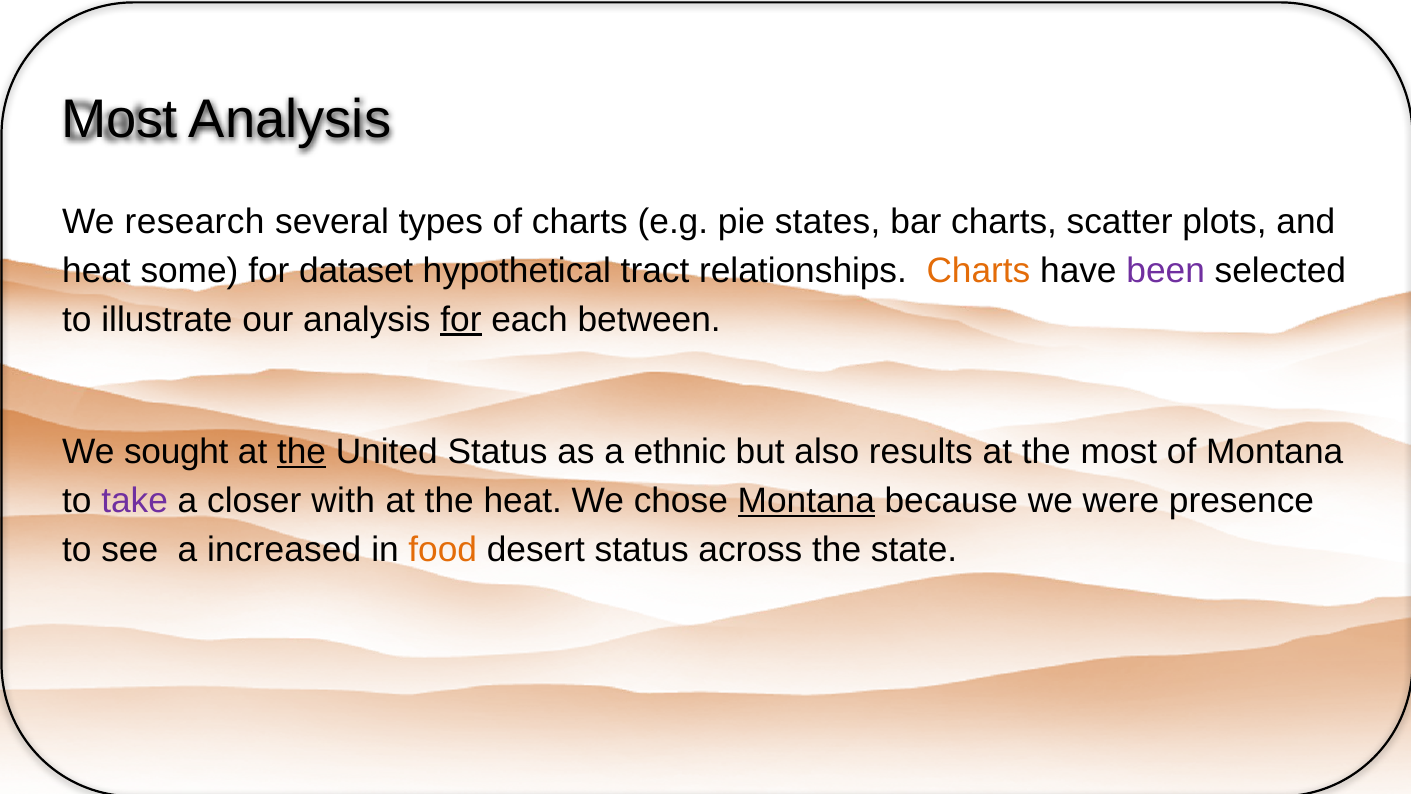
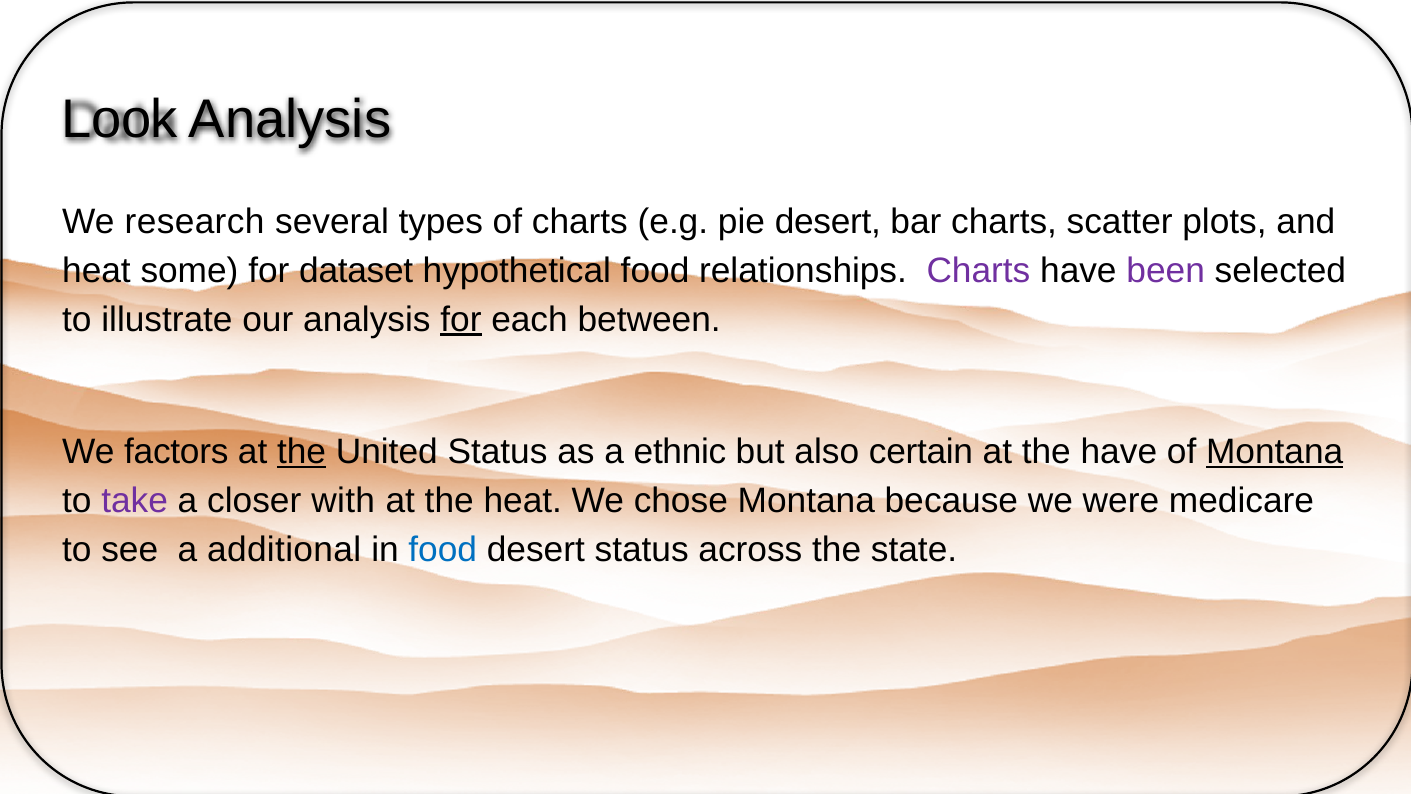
Most: Most -> Look (120, 119)
pie states: states -> desert (828, 222)
hypothetical tract: tract -> food (655, 271)
Charts colour: orange -> purple (978, 271)
sought: sought -> factors (176, 452)
results: results -> certain (921, 452)
the most: most -> have (1119, 452)
Montana underline: none -> present (1275, 452)
Montana underline: present -> none (806, 500)
presence: presence -> medicare (1241, 500)
increased: increased -> additional (284, 549)
food colour: orange -> blue (443, 549)
